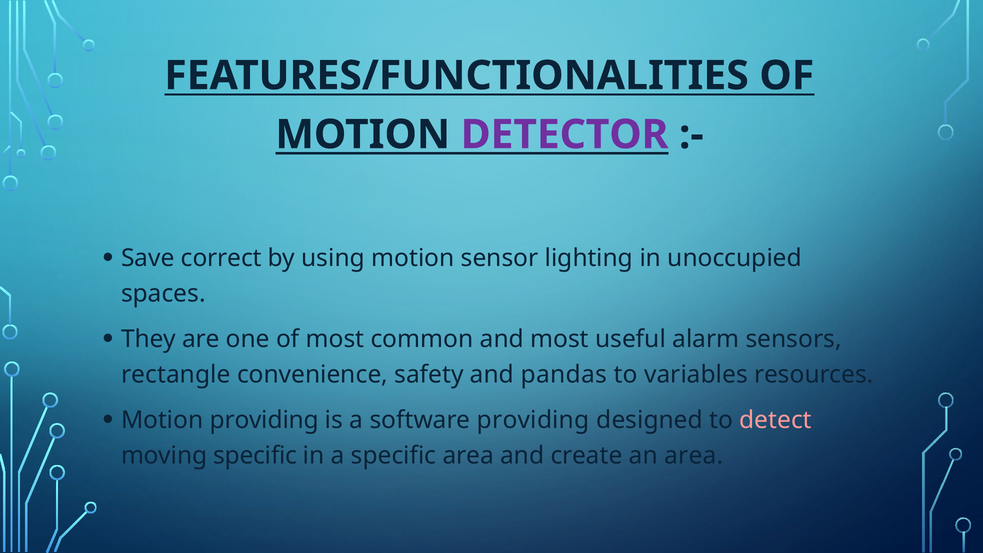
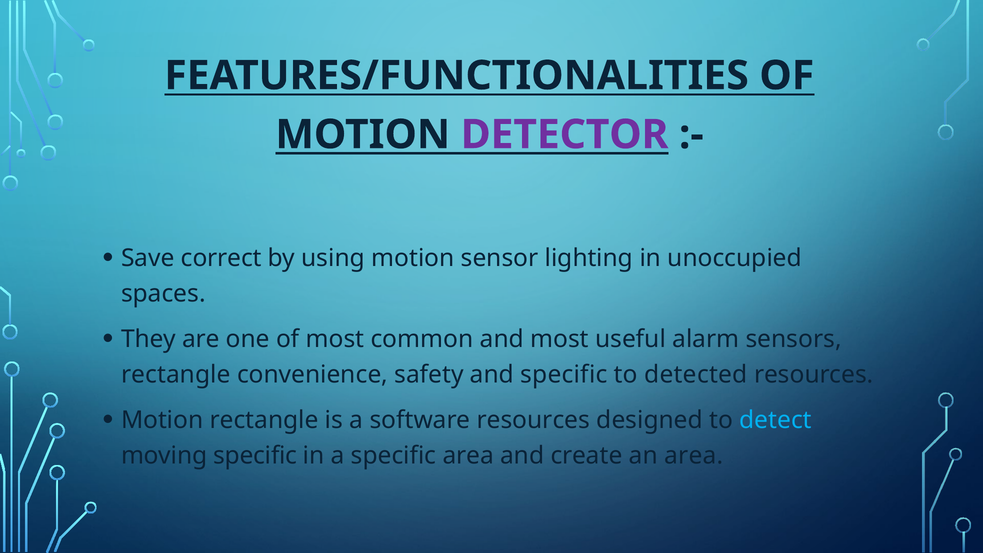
and pandas: pandas -> specific (564, 374)
variables: variables -> detected (696, 374)
Motion providing: providing -> rectangle (264, 420)
software providing: providing -> resources (533, 420)
detect colour: pink -> light blue (776, 420)
